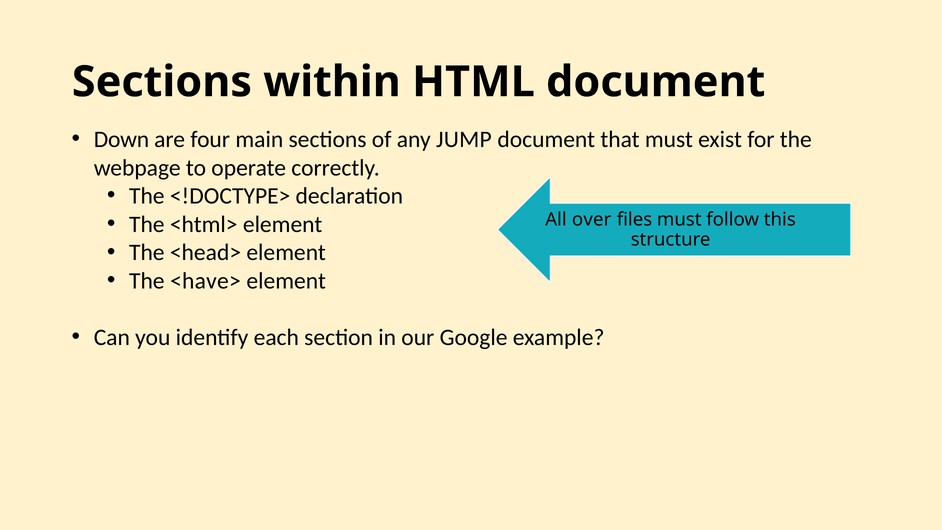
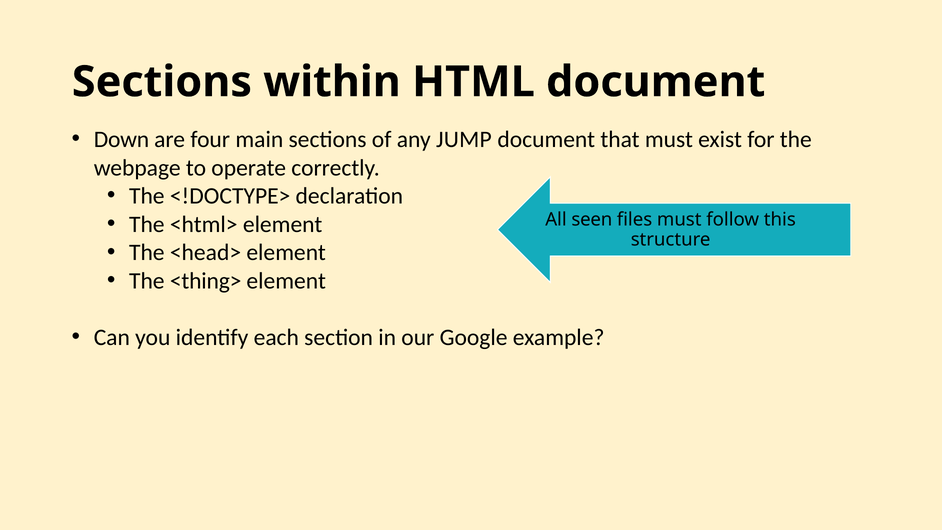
over: over -> seen (592, 219)
<have>: <have> -> <thing> (206, 281)
